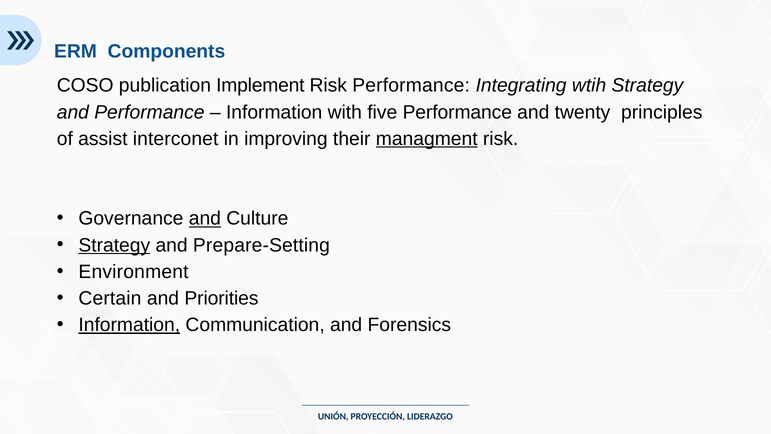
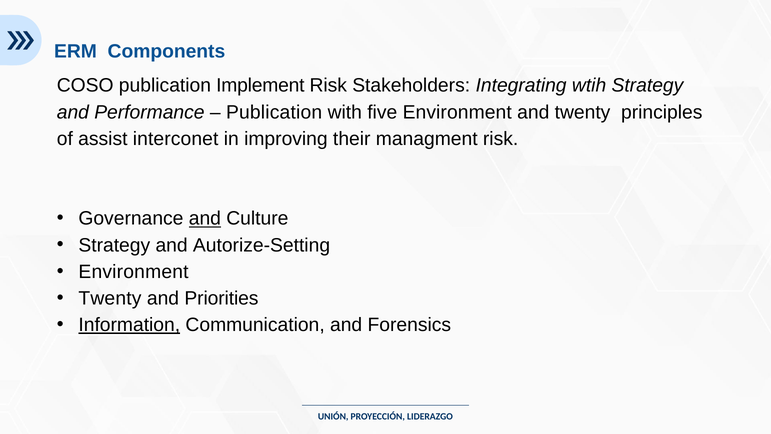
Risk Performance: Performance -> Stakeholders (411, 85)
Information: Information -> Publication (274, 112)
five Performance: Performance -> Environment (457, 112)
managment underline: present -> none (427, 139)
Strategy underline: present -> none (114, 245)
Prepare-Setting: Prepare-Setting -> Autorize-Setting (262, 245)
Certain: Certain -> Twenty (110, 298)
